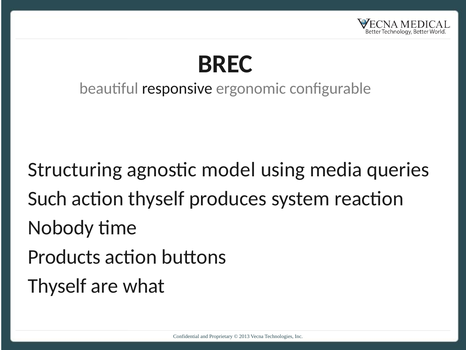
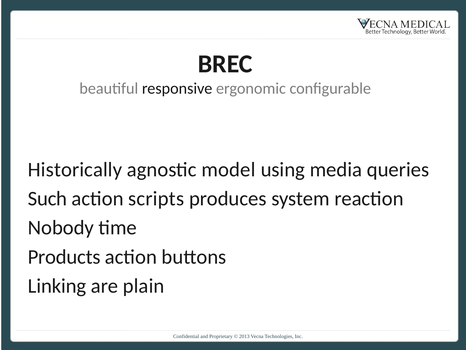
Structuring: Structuring -> Historically (75, 169)
action thyself: thyself -> scripts (156, 198)
Thyself: Thyself -> Linking (57, 285)
what: what -> plain (144, 285)
